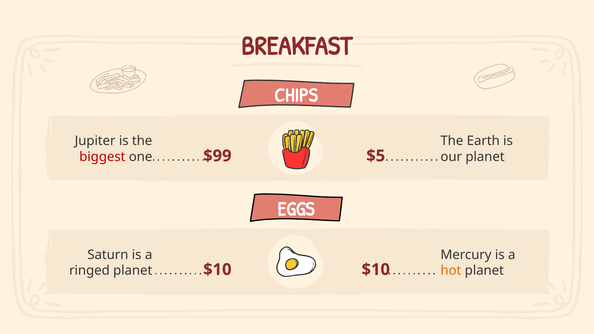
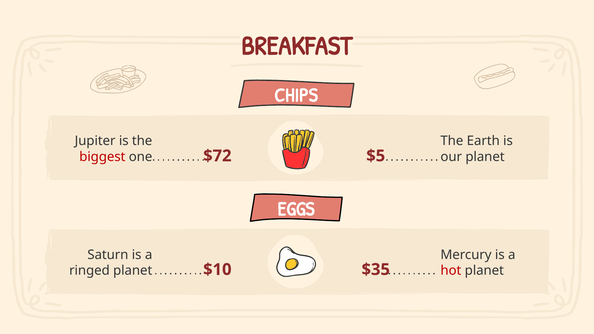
$99: $99 -> $72 (217, 156)
$10: $10 -> $35 (376, 270)
hot colour: orange -> red (451, 271)
